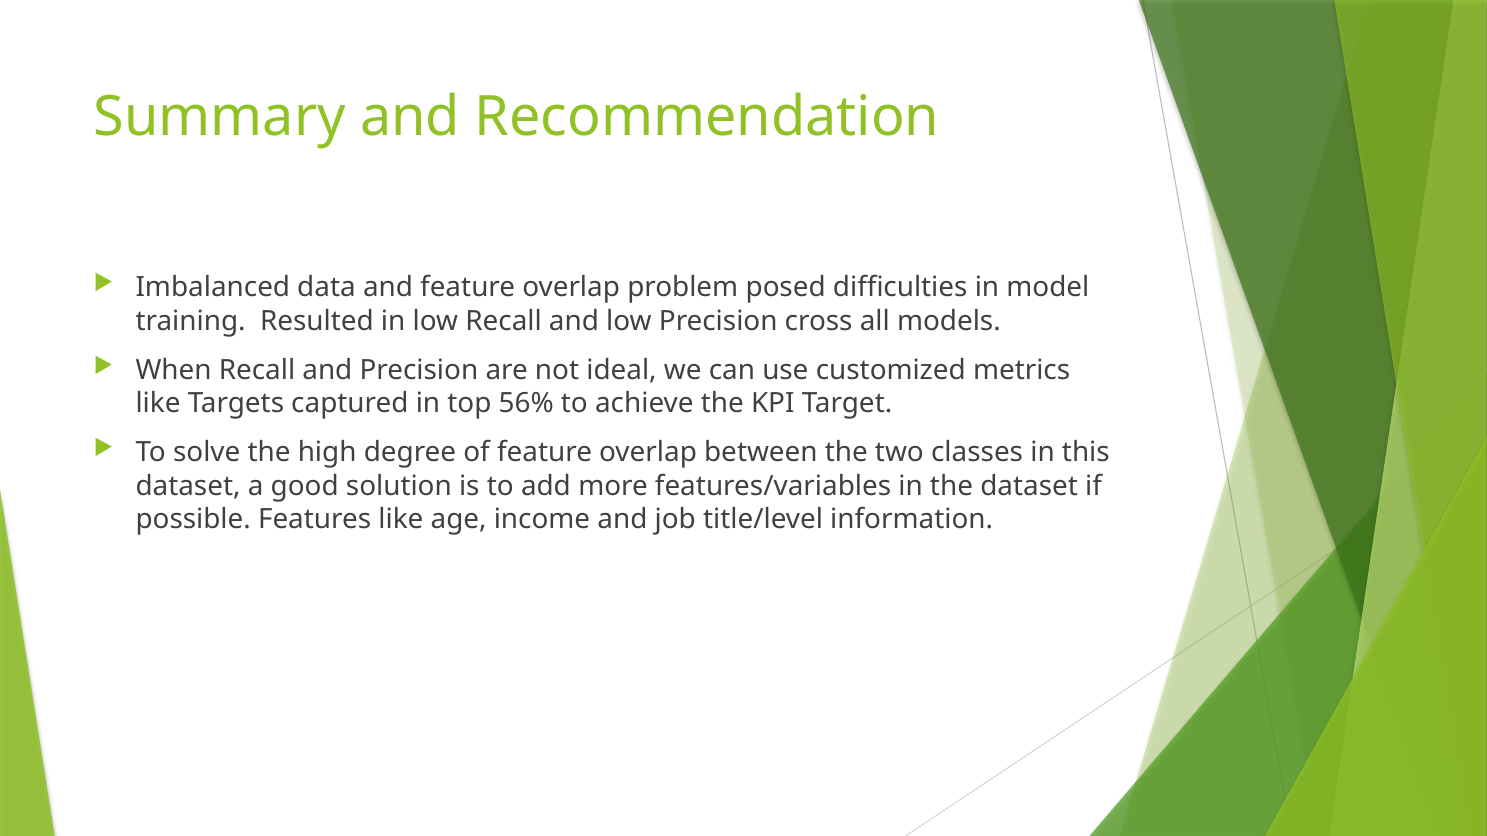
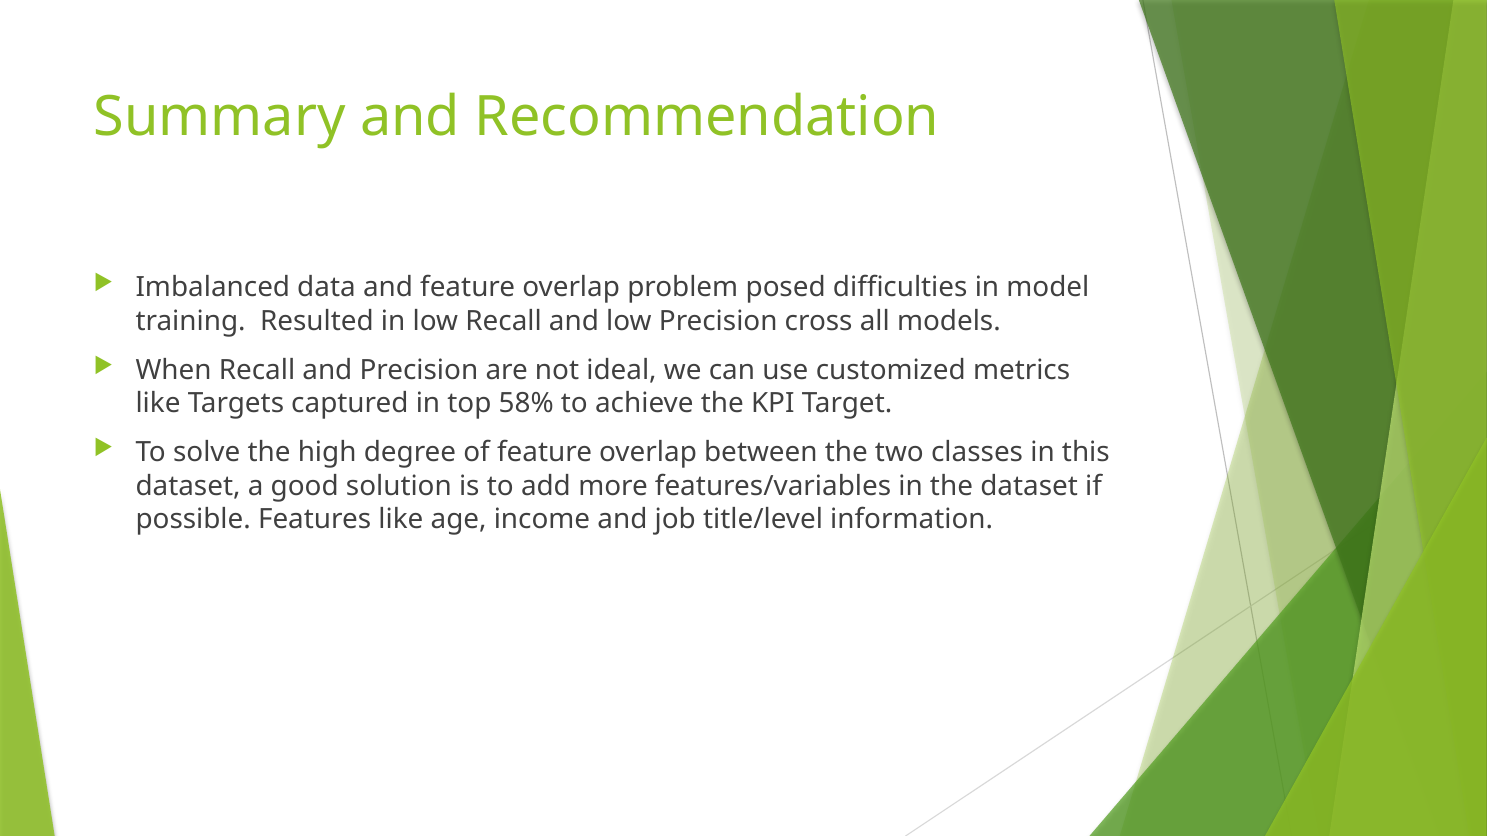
56%: 56% -> 58% (526, 404)
